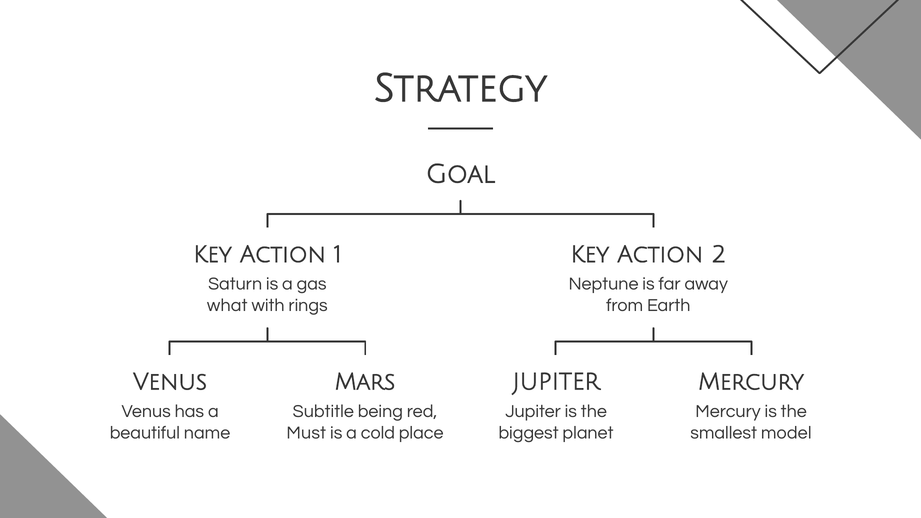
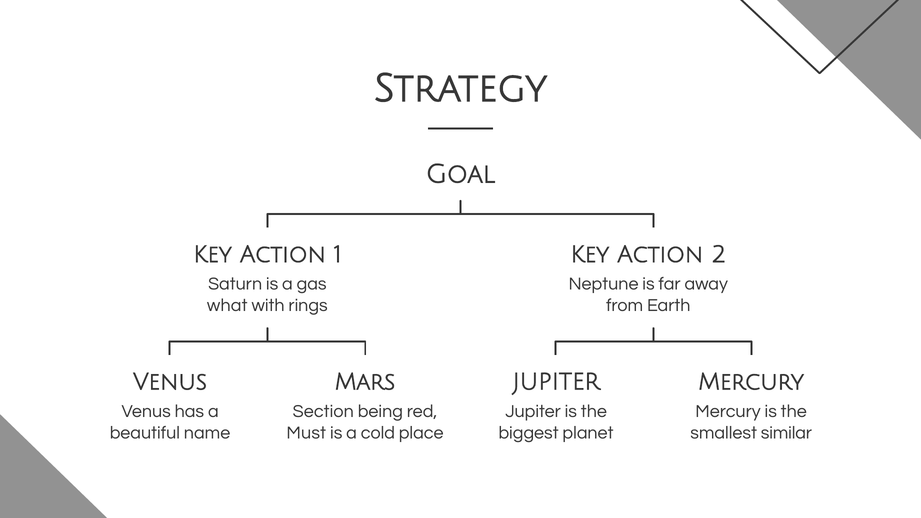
Subtitle: Subtitle -> Section (323, 411)
model: model -> similar (786, 433)
